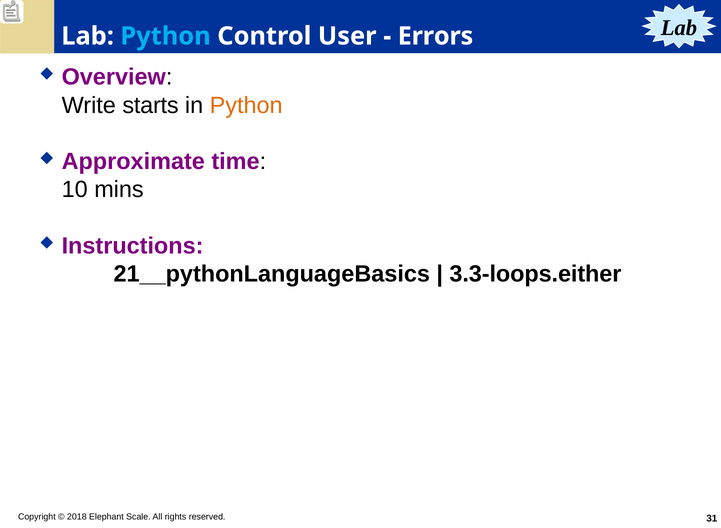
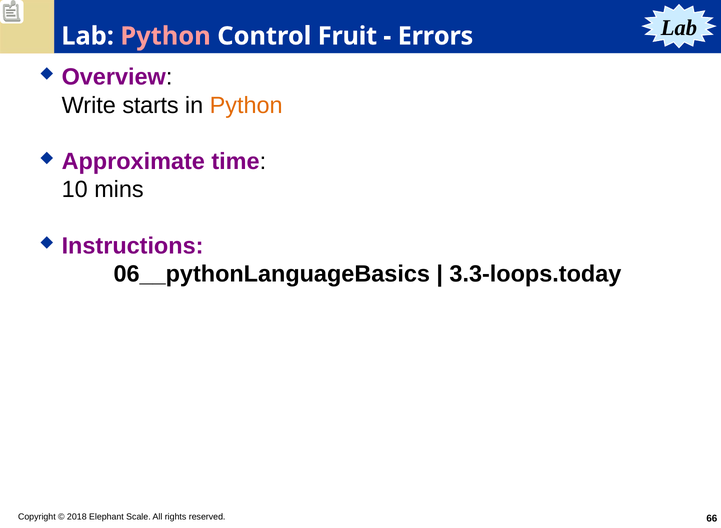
Python colour: light blue -> pink (166, 36)
User: User -> Fruit (347, 36)
21__pythonLanguageBasics: 21__pythonLanguageBasics -> 06__pythonLanguageBasics (272, 274)
3.3-loops.either: 3.3-loops.either -> 3.3-loops.today (535, 274)
31: 31 -> 66 (712, 518)
